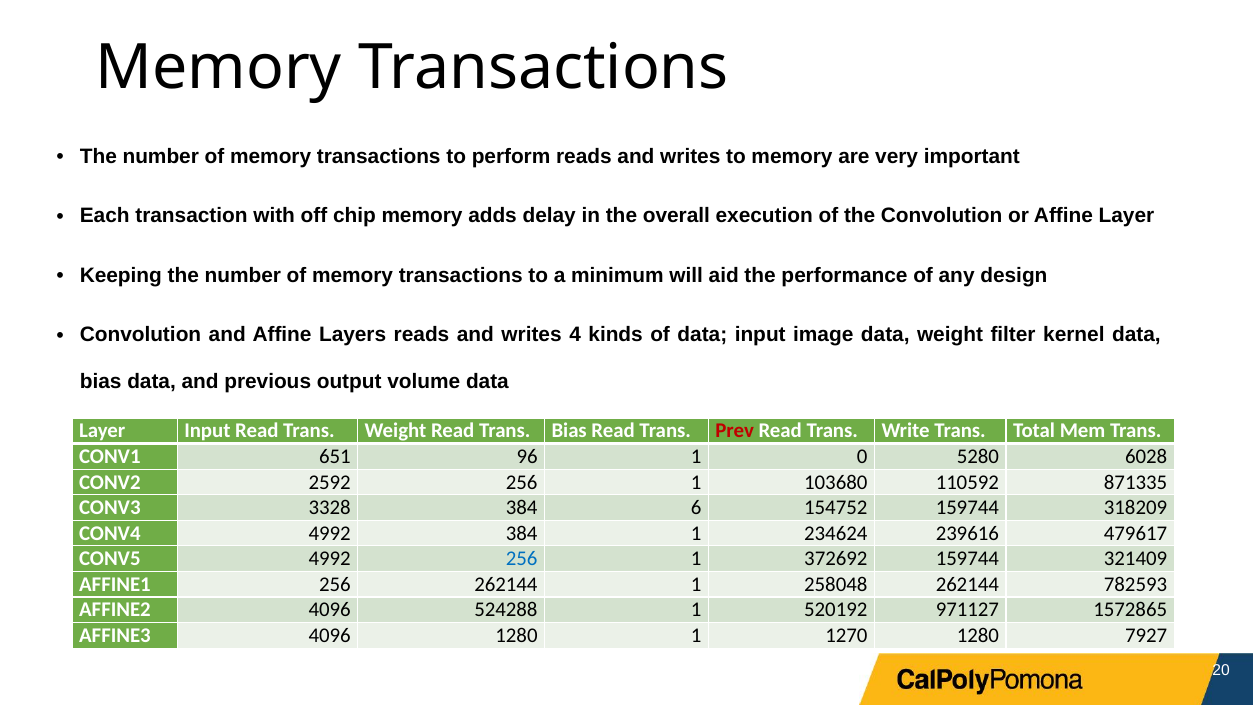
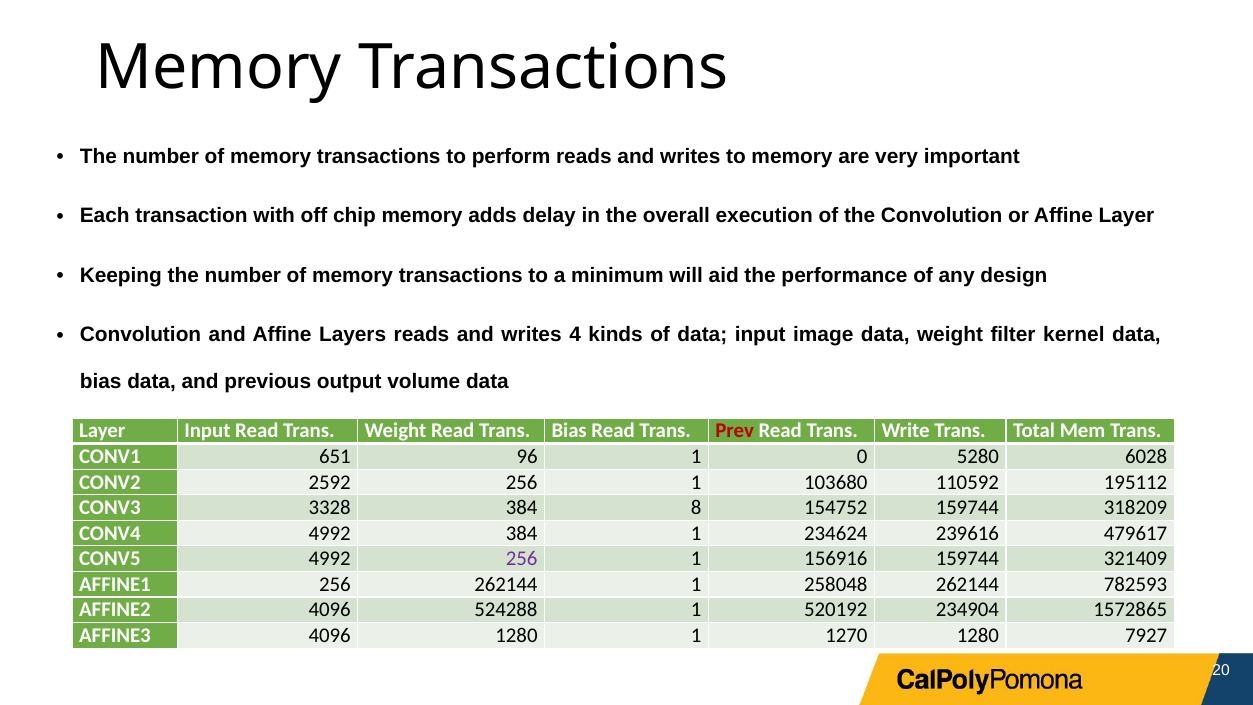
871335: 871335 -> 195112 (1136, 482)
6: 6 -> 8 (696, 508)
256 colour: blue -> purple (522, 559)
372692: 372692 -> 156916 (836, 559)
971127: 971127 -> 234904 (967, 610)
